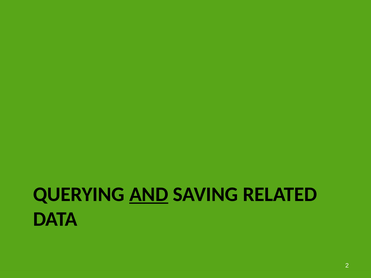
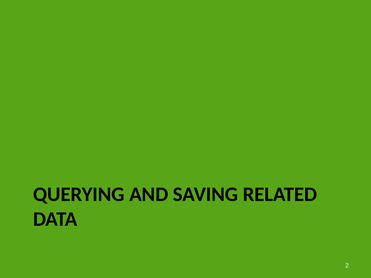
AND underline: present -> none (149, 194)
